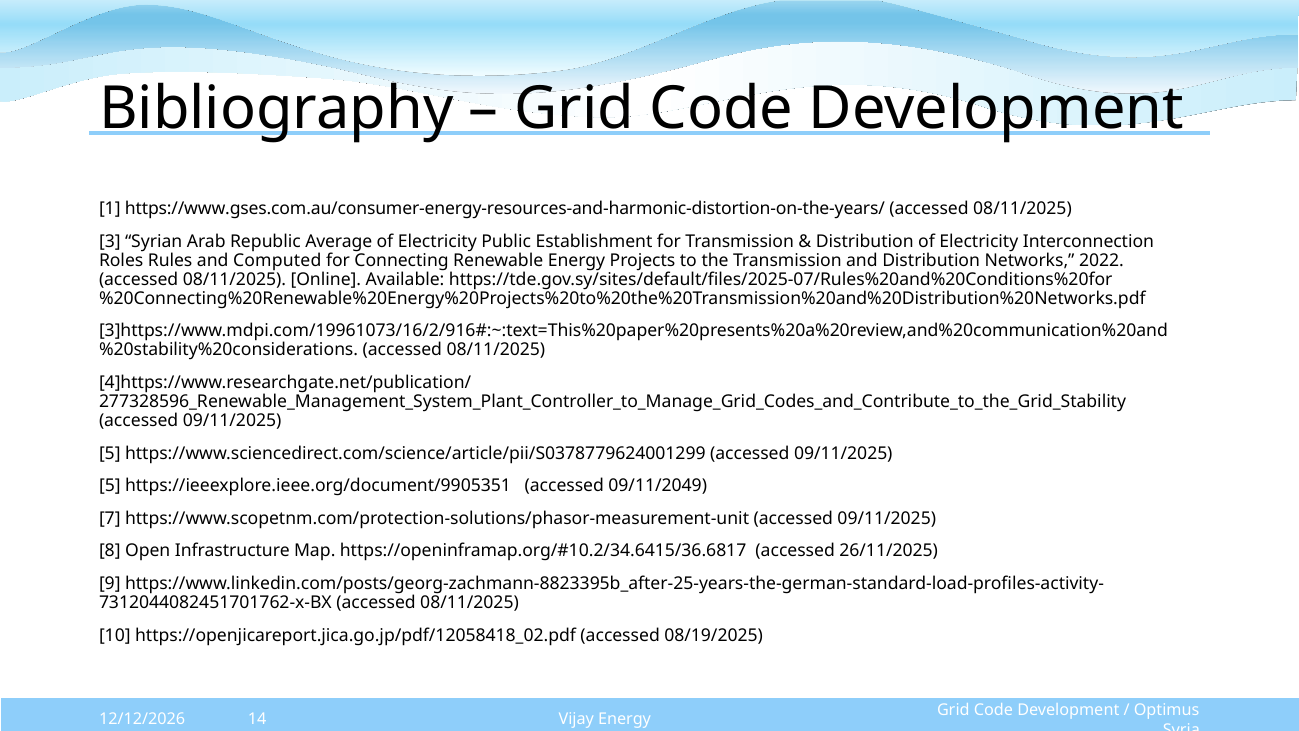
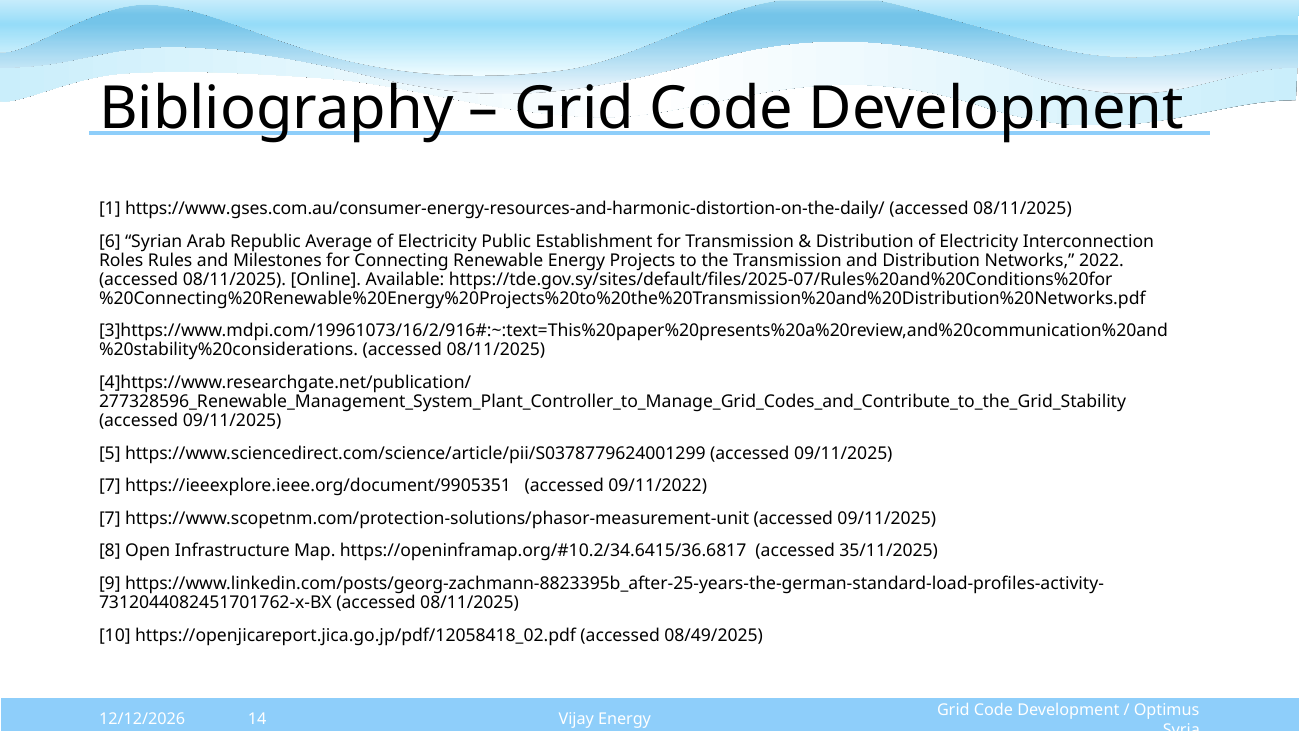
https://www.gses.com.au/consumer-energy-resources-and-harmonic-distortion-on-the-years/: https://www.gses.com.au/consumer-energy-resources-and-harmonic-distortion-on-the-years/ -> https://www.gses.com.au/consumer-energy-resources-and-harmonic-distortion-on-the-daily/ (505, 209)
3: 3 -> 6 (110, 241)
Computed: Computed -> Milestones (277, 260)
5: 5 -> 7 (110, 486)
09/11/2049: 09/11/2049 -> 09/11/2022 (658, 486)
26/11/2025: 26/11/2025 -> 35/11/2025 (889, 551)
08/19/2025: 08/19/2025 -> 08/49/2025 (714, 635)
